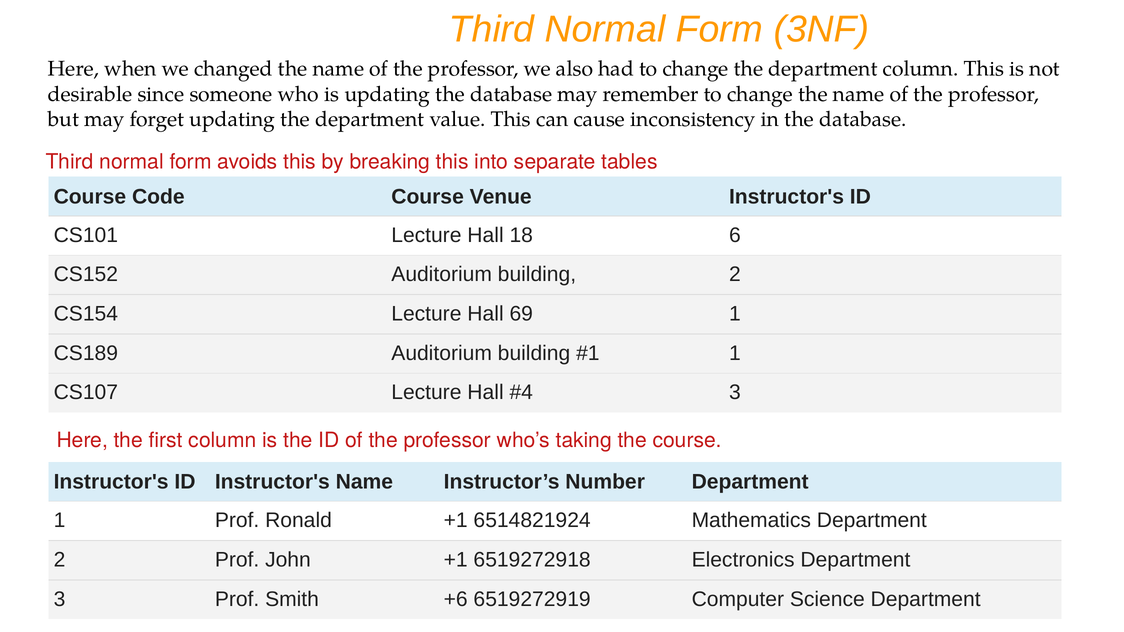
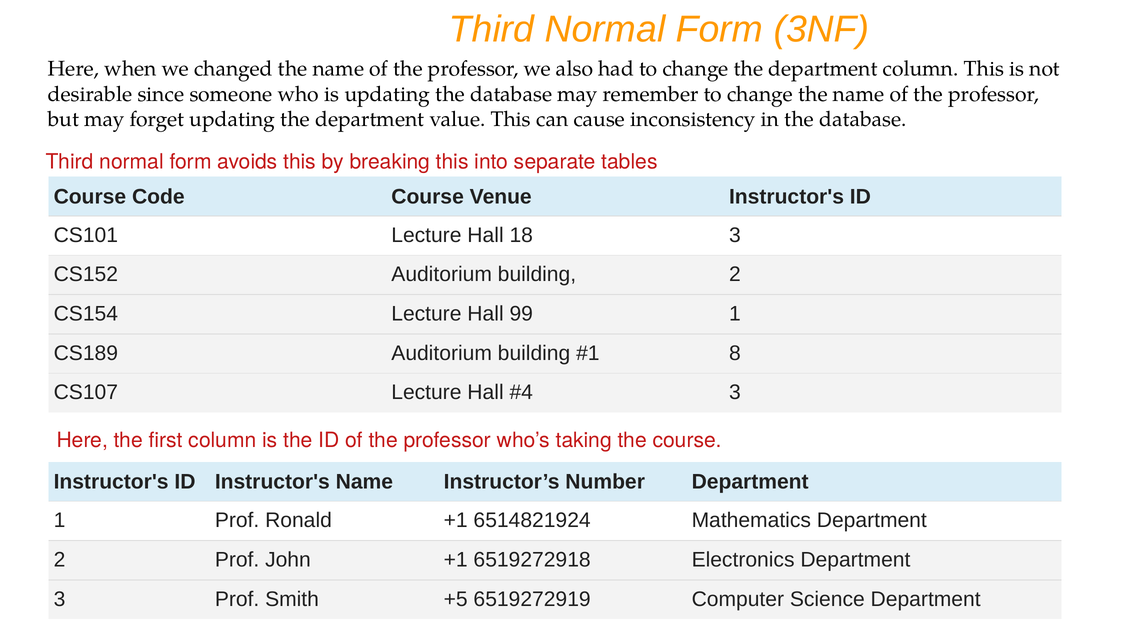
18 6: 6 -> 3 (735, 235)
69: 69 -> 99 (521, 314)
1: 1 -> 8 (735, 353)
+6: +6 -> +5 (456, 599)
